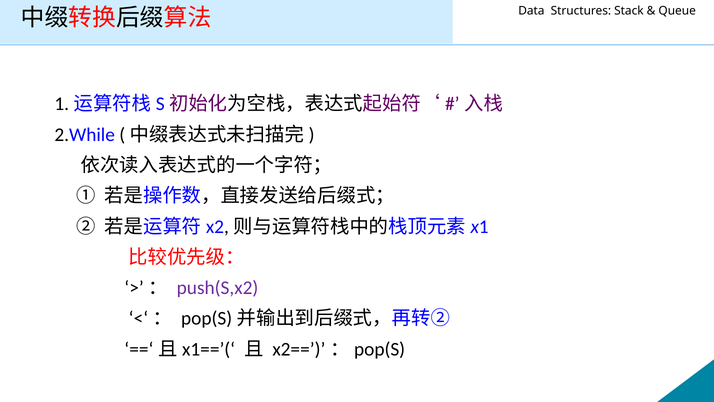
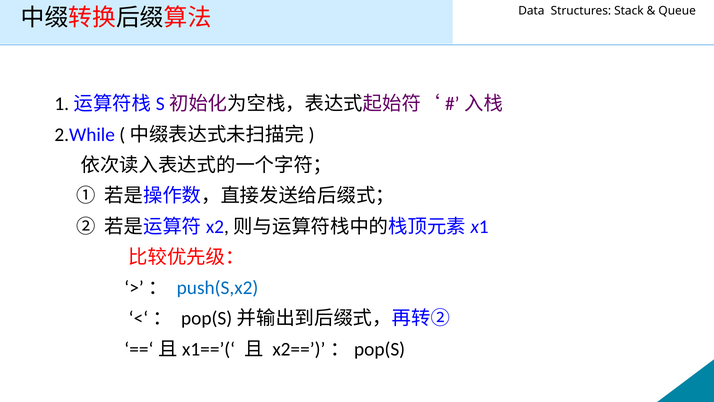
push(S,x2 colour: purple -> blue (217, 288)
